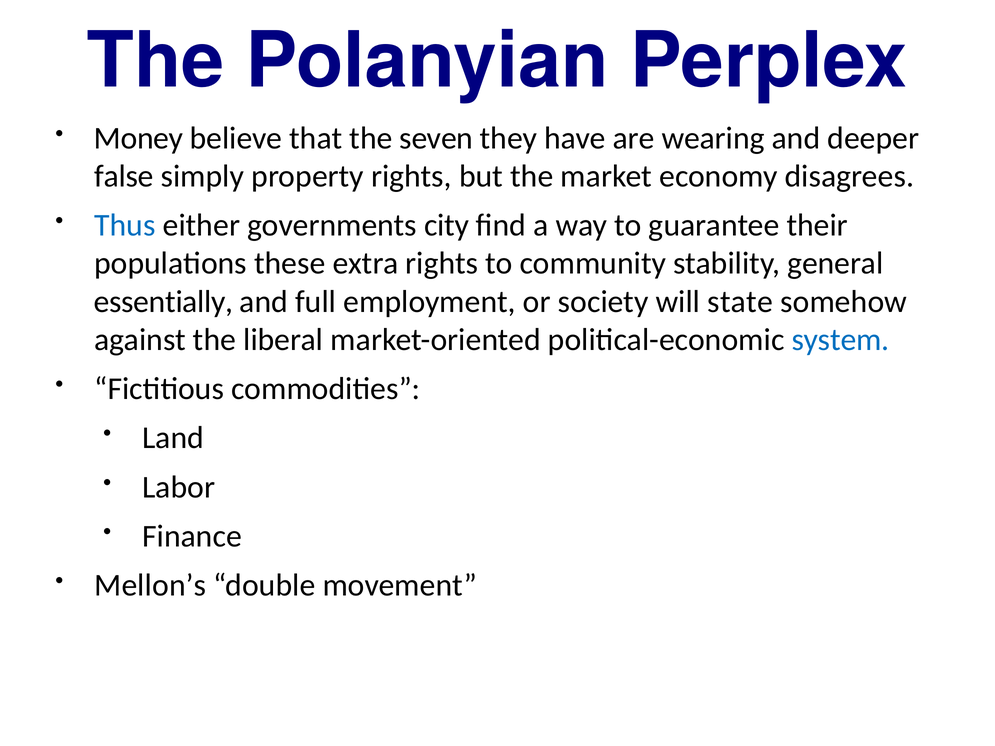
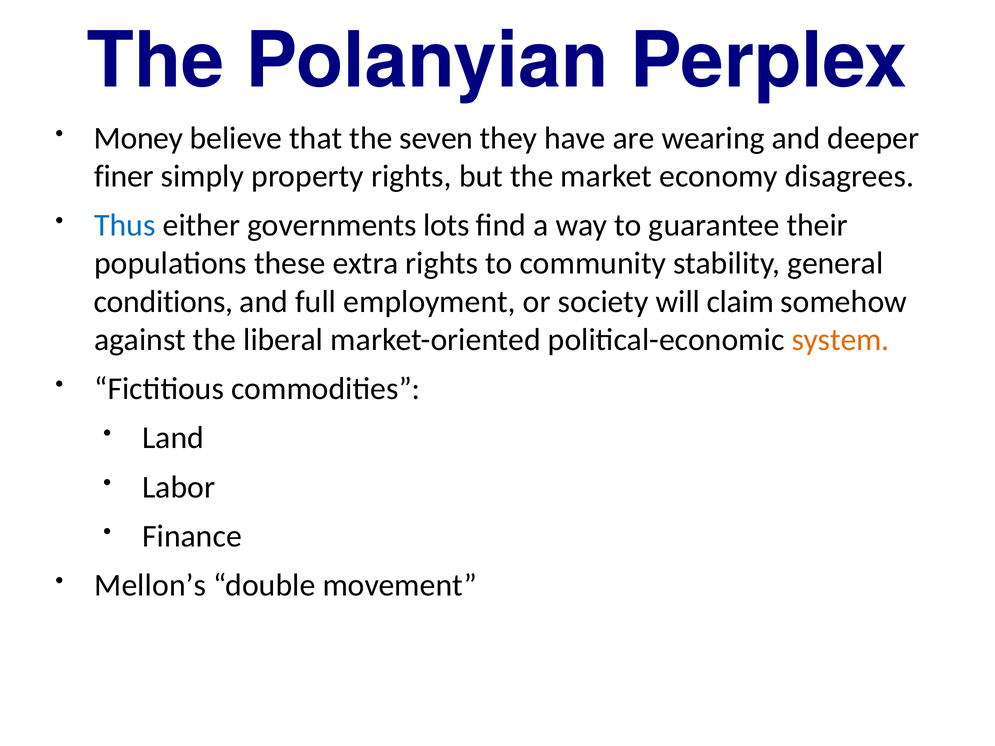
false: false -> finer (124, 176)
city: city -> lots (447, 225)
essentially: essentially -> conditions (163, 302)
state: state -> claim (740, 302)
system colour: blue -> orange (840, 340)
